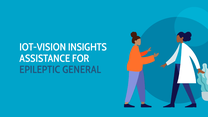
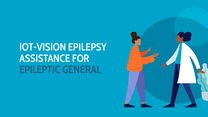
INSIGHTS: INSIGHTS -> EPILEPSY (87, 47)
